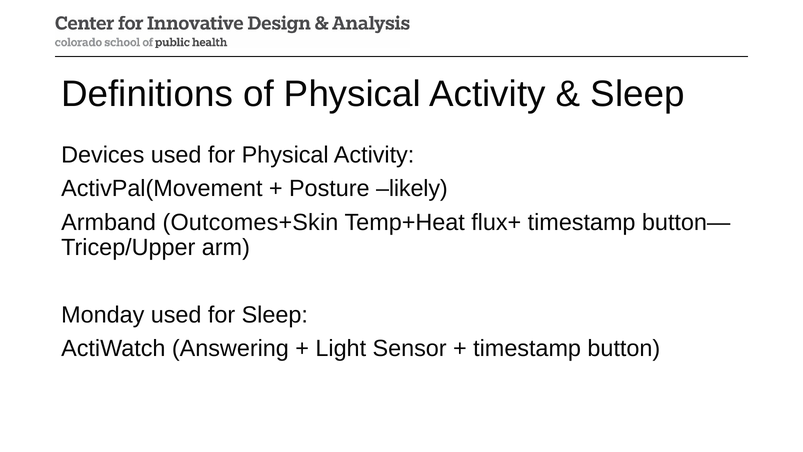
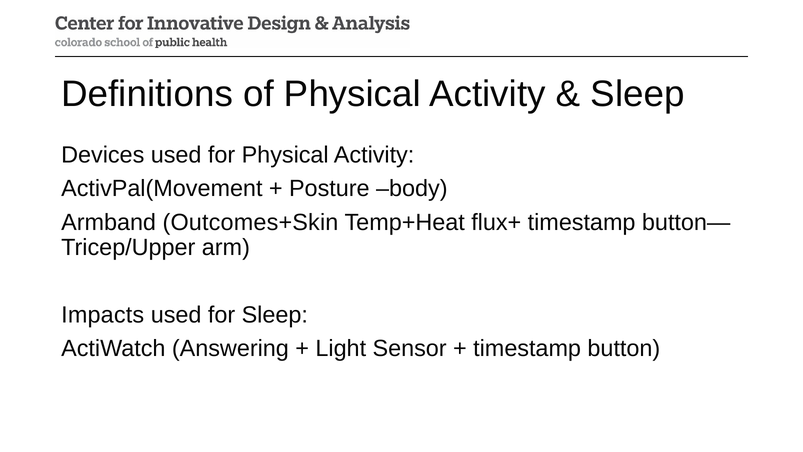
likely: likely -> body (412, 188)
Monday: Monday -> Impacts (103, 315)
